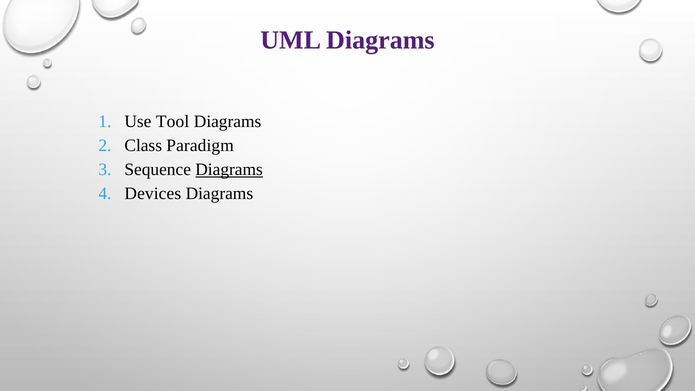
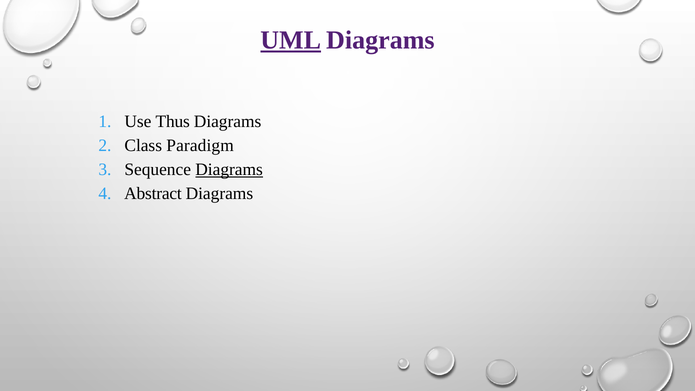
UML underline: none -> present (291, 40)
Tool: Tool -> Thus (173, 122)
Devices: Devices -> Abstract (153, 193)
